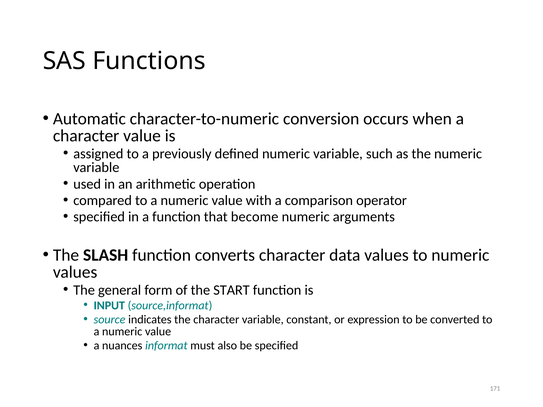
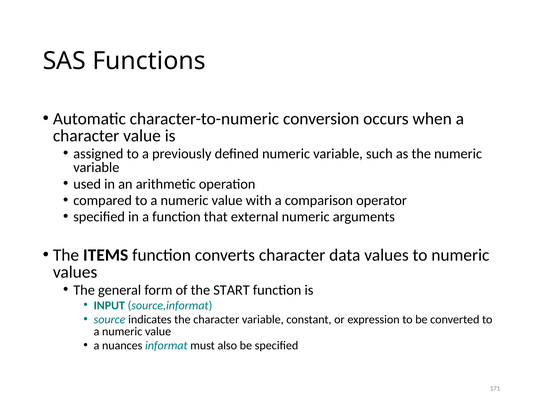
become: become -> external (255, 217)
SLASH: SLASH -> ITEMS (106, 255)
